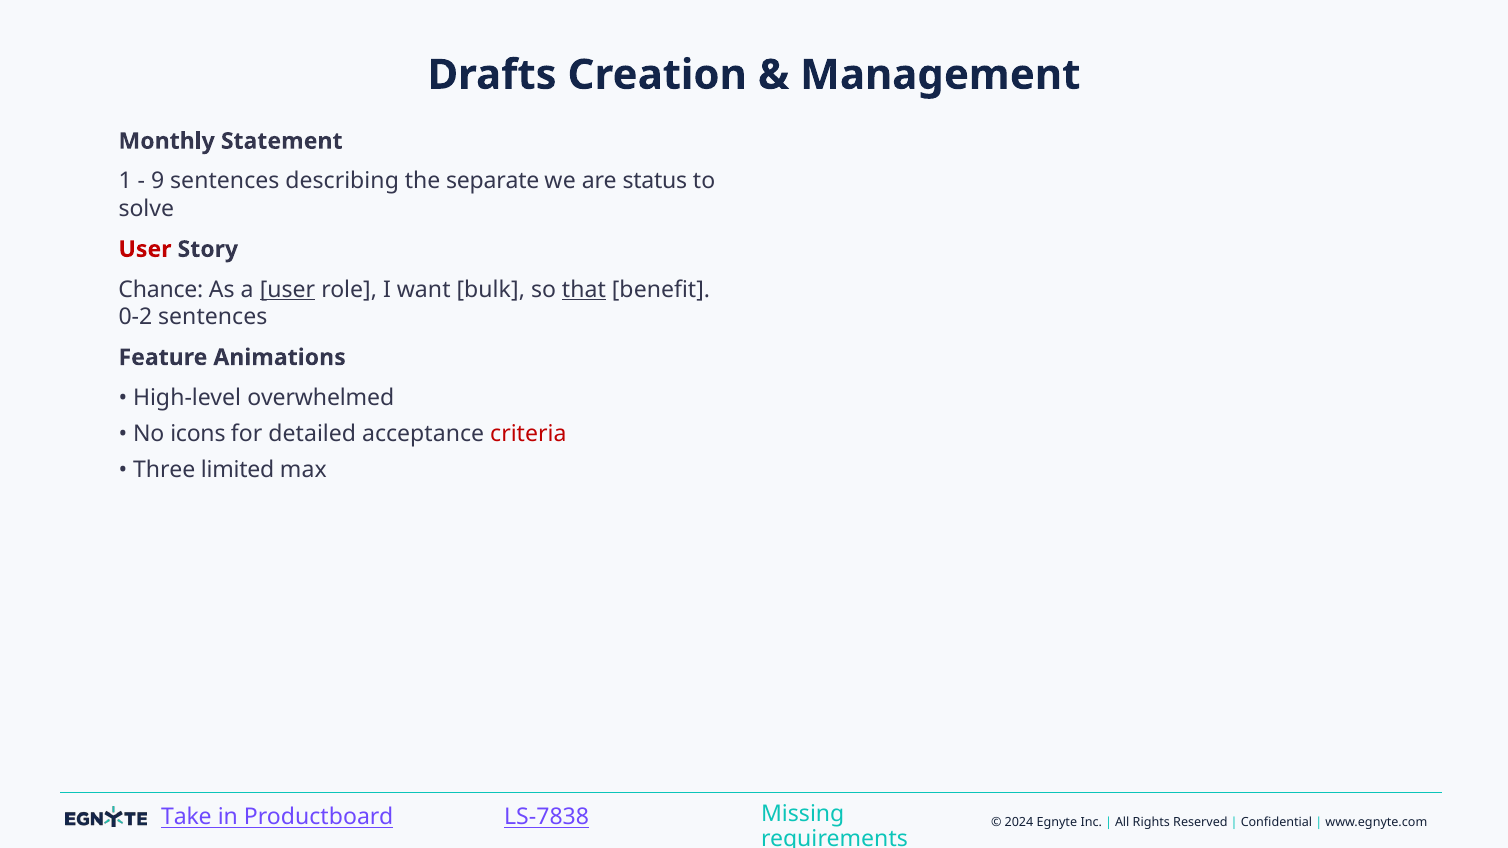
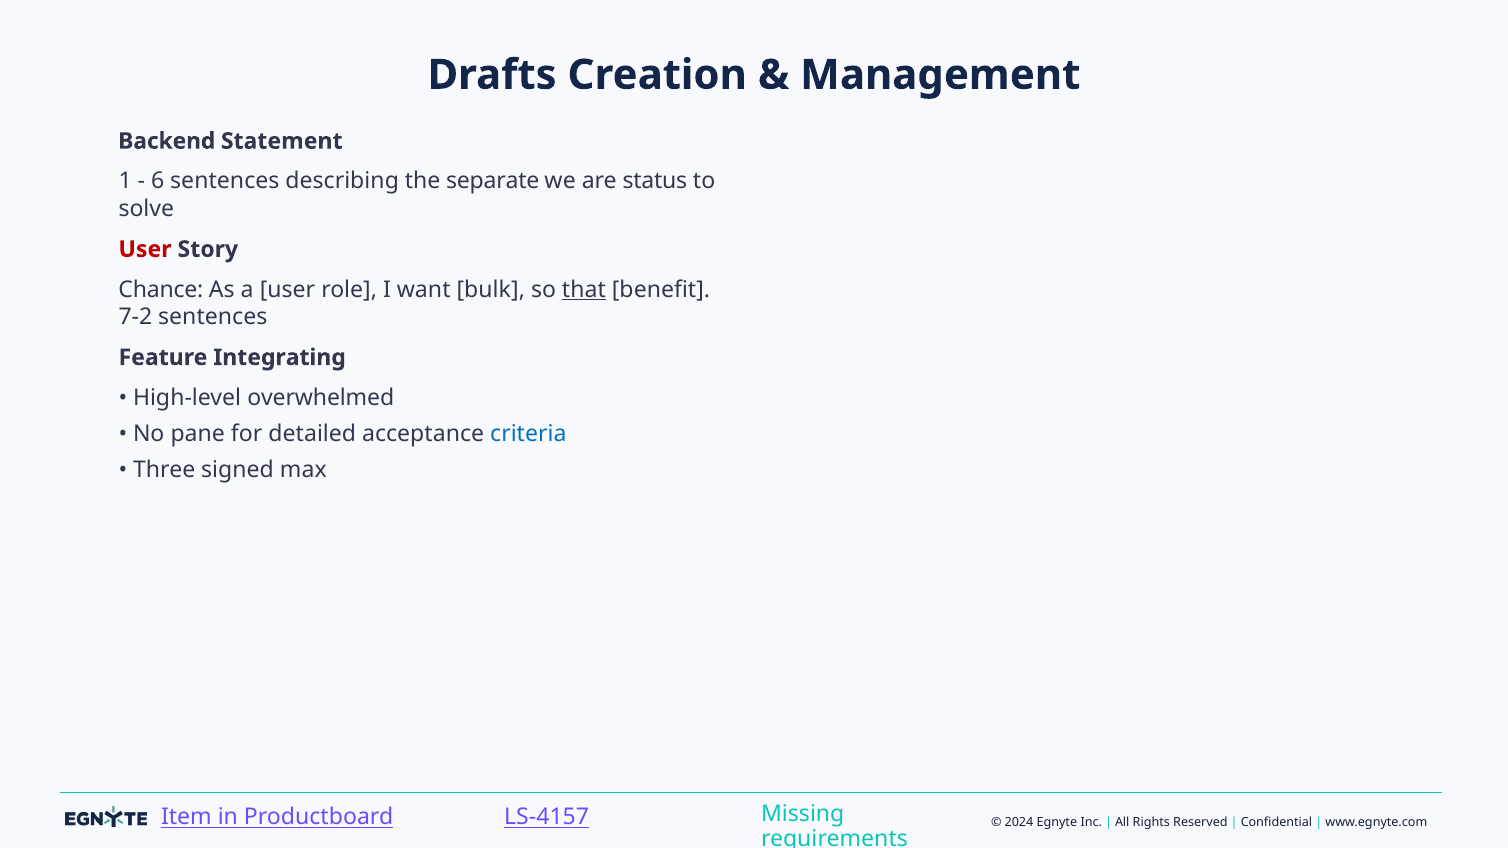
Monthly: Monthly -> Backend (167, 141)
9: 9 -> 6 (158, 181)
user underline: present -> none (287, 290)
0-2: 0-2 -> 7-2 (135, 317)
Animations: Animations -> Integrating (280, 358)
icons: icons -> pane (198, 434)
criteria colour: red -> blue (528, 434)
limited: limited -> signed (238, 470)
Take: Take -> Item (186, 817)
LS-7838: LS-7838 -> LS-4157 (547, 817)
